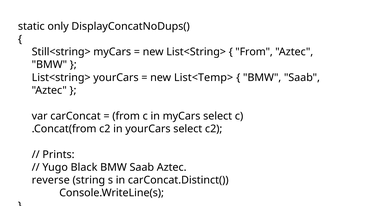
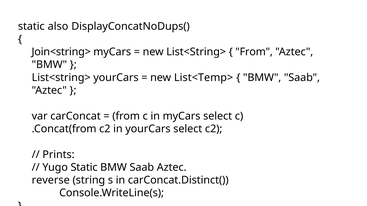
only: only -> also (58, 26)
Still<string>: Still<string> -> Join<string> (61, 52)
Yugo Black: Black -> Static (84, 168)
